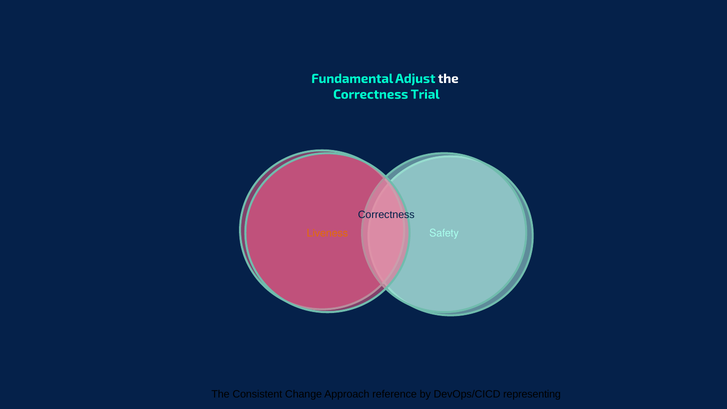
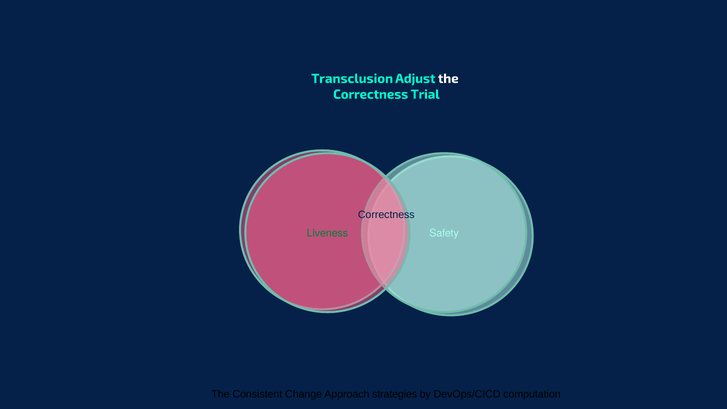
Fundamental: Fundamental -> Transclusion (352, 79)
Liveness colour: orange -> green (327, 233)
reference: reference -> strategies (395, 394)
representing: representing -> computation (532, 394)
